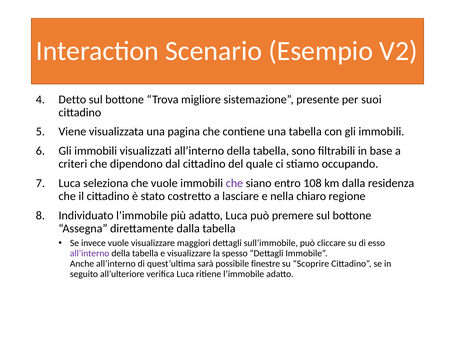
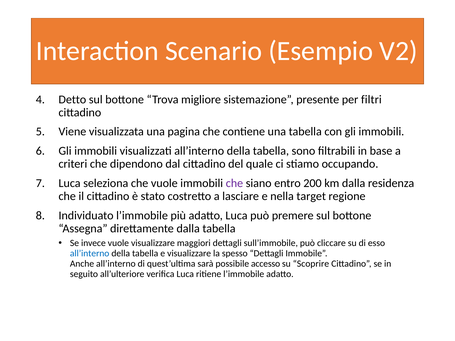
suoi: suoi -> filtri (371, 100)
108: 108 -> 200 (313, 183)
chiaro: chiaro -> target (311, 196)
all’interno colour: purple -> blue (90, 254)
finestre: finestre -> accesso (266, 264)
